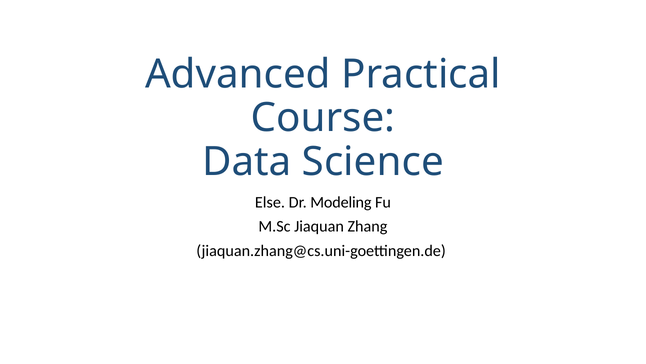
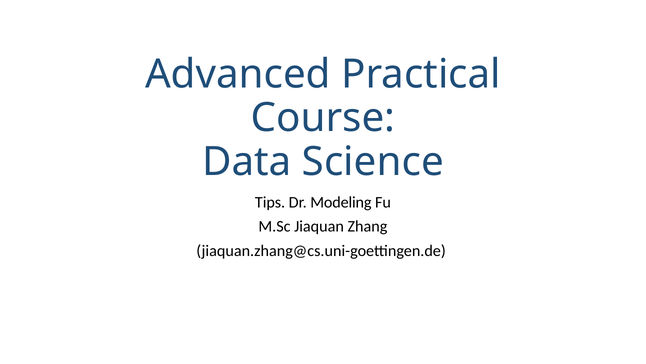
Else: Else -> Tips (270, 202)
